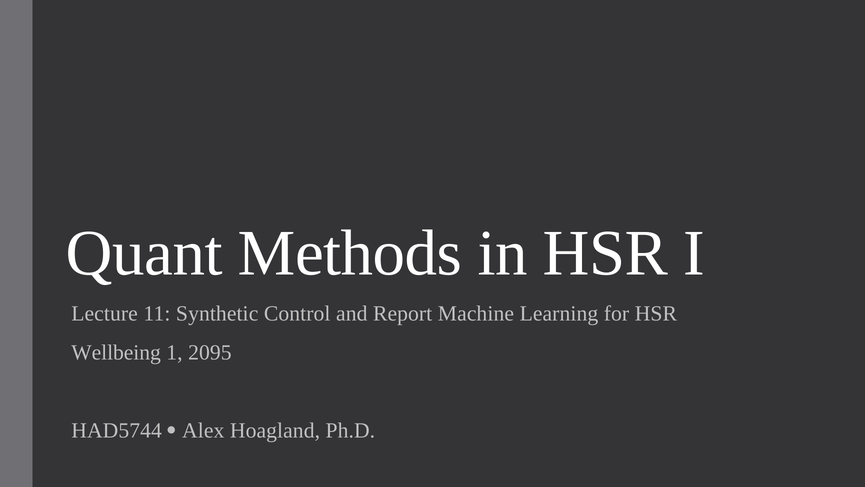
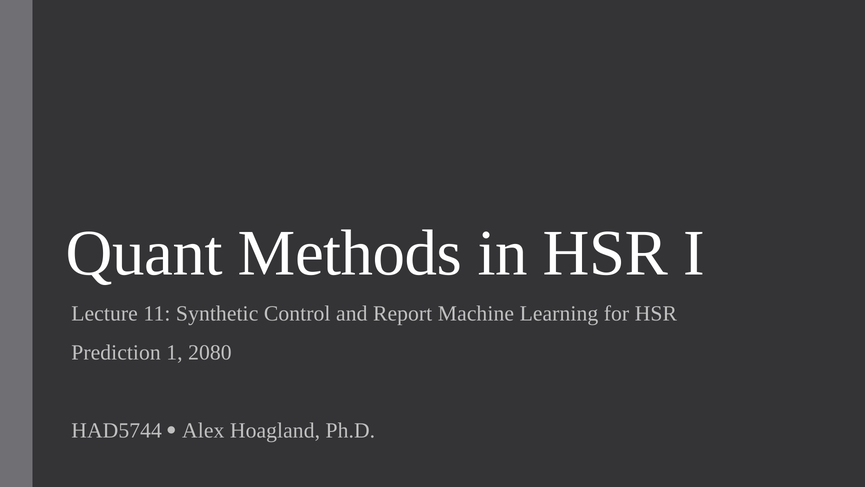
Wellbeing: Wellbeing -> Prediction (116, 352)
2095: 2095 -> 2080 (210, 352)
